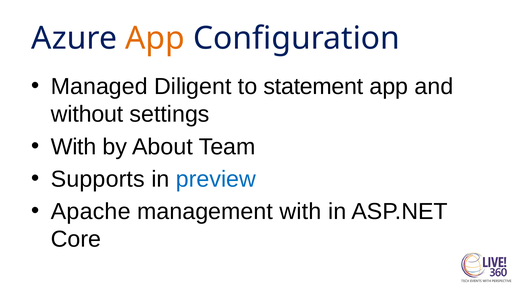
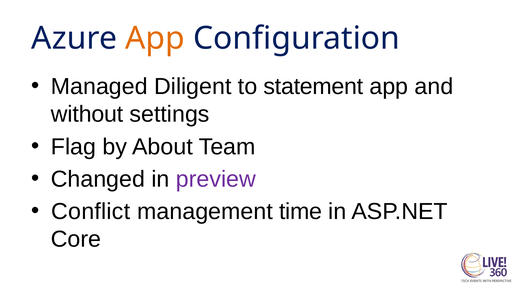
With: With -> Flag (73, 147)
Supports: Supports -> Changed (98, 180)
preview colour: blue -> purple (216, 180)
Apache: Apache -> Conflict (91, 212)
management with: with -> time (301, 212)
